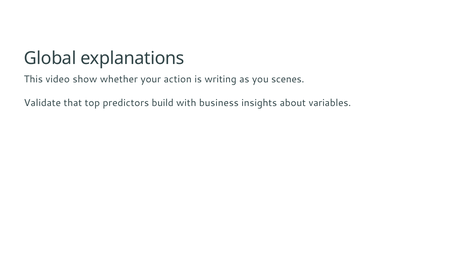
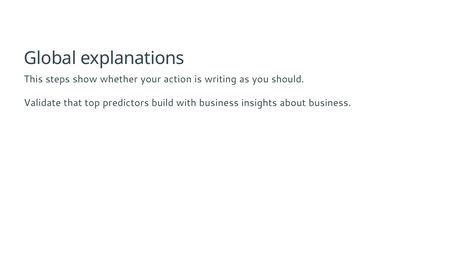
video: video -> steps (58, 79)
scenes: scenes -> should (288, 79)
about variables: variables -> business (330, 103)
